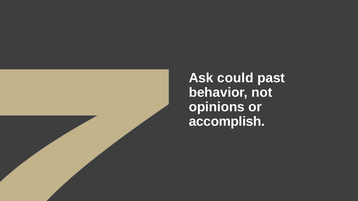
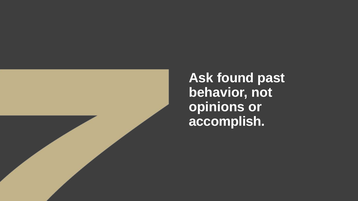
could: could -> found (235, 78)
